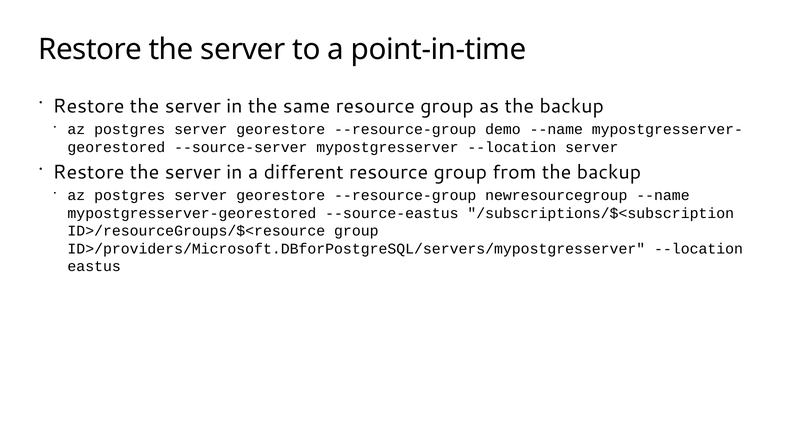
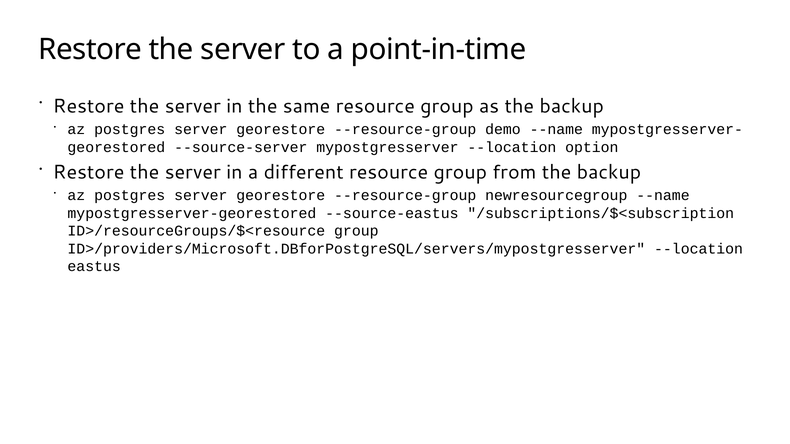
--location server: server -> option (592, 147)
